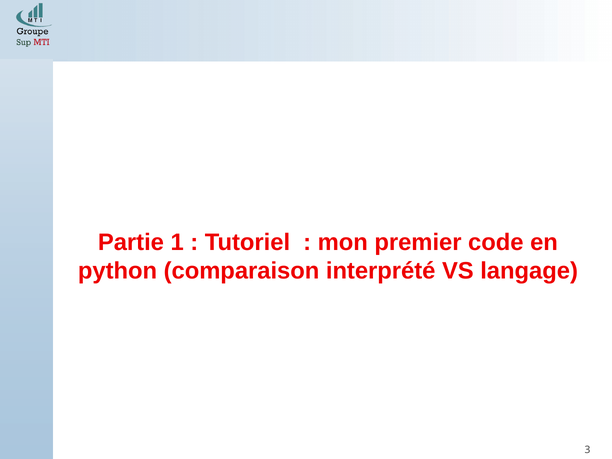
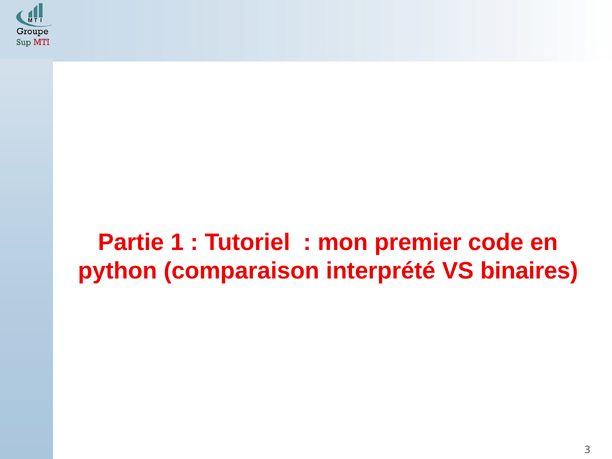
langage: langage -> binaires (529, 271)
